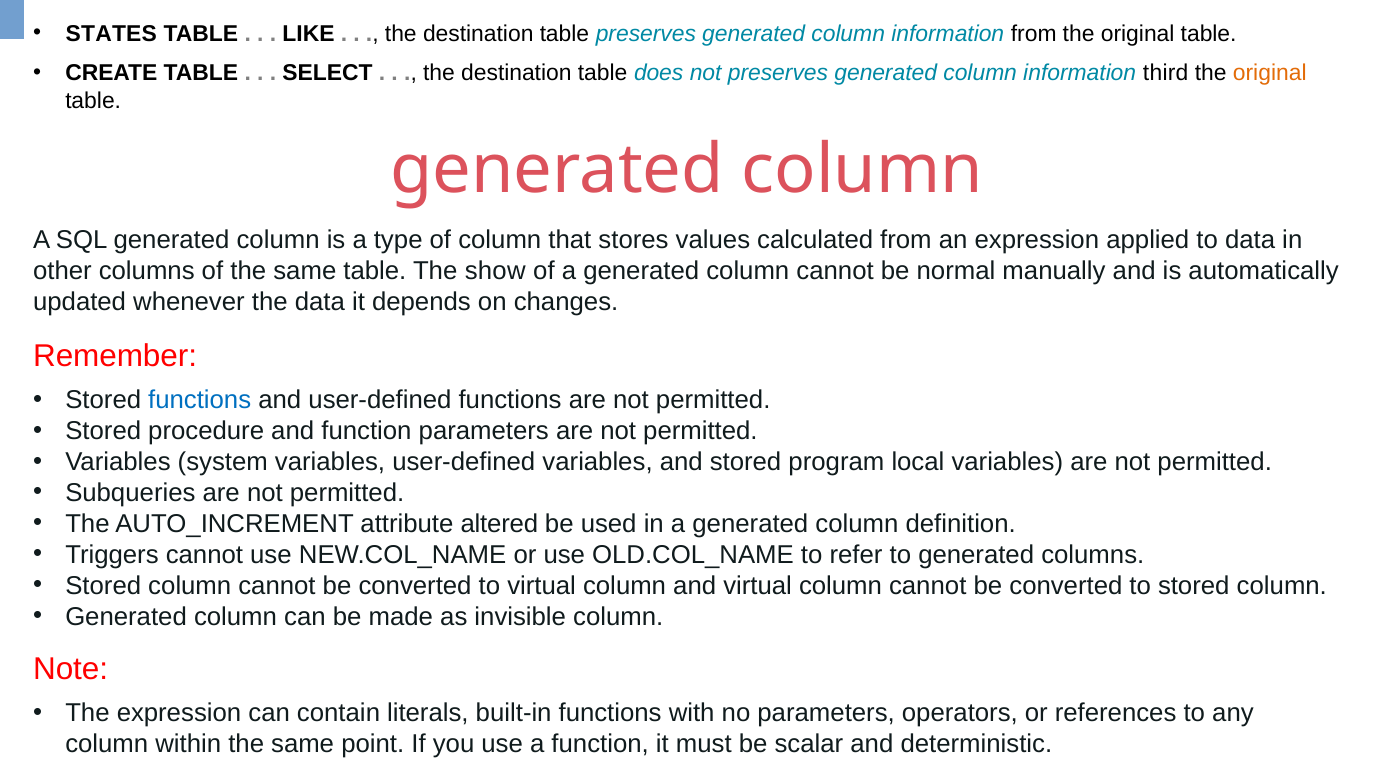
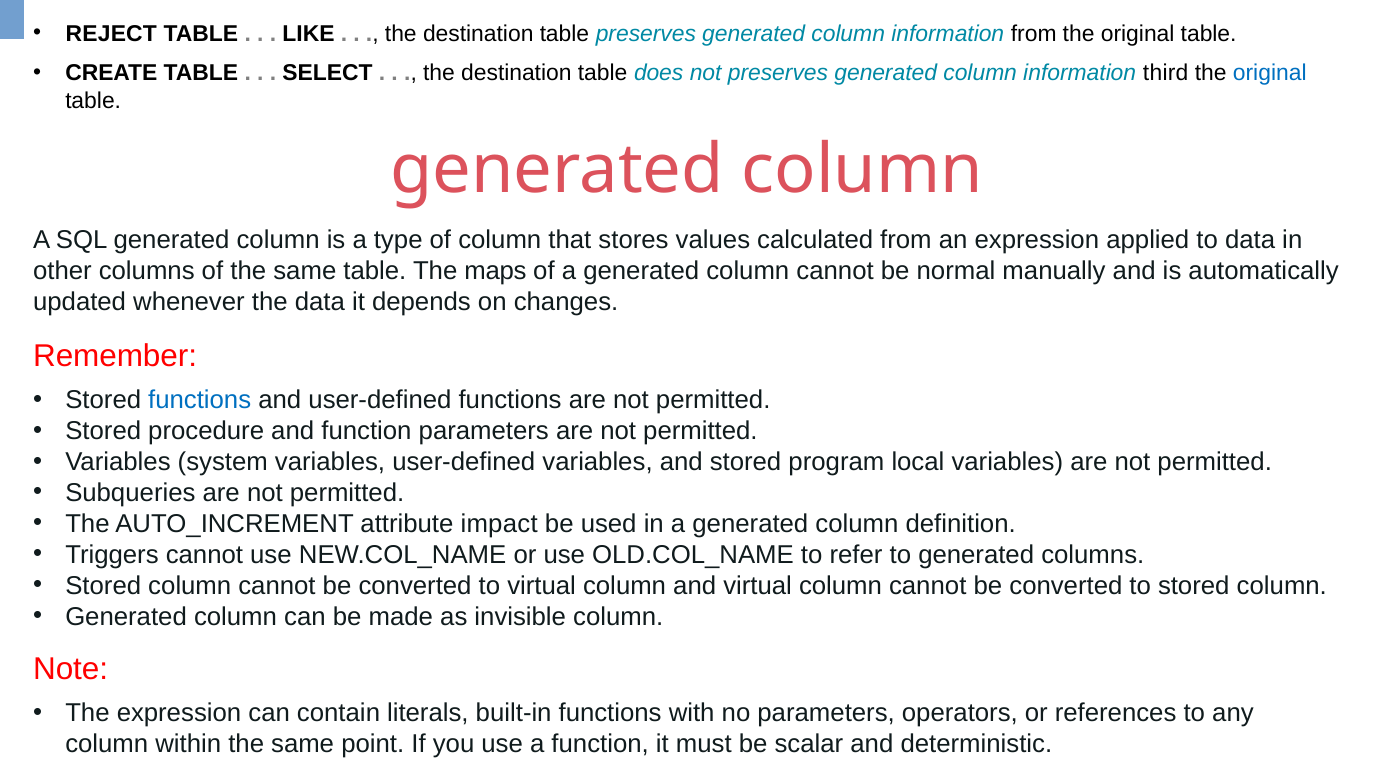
STATES: STATES -> REJECT (111, 34)
original colour: orange -> blue (1270, 73)
show: show -> maps (495, 271)
altered: altered -> impact (499, 524)
